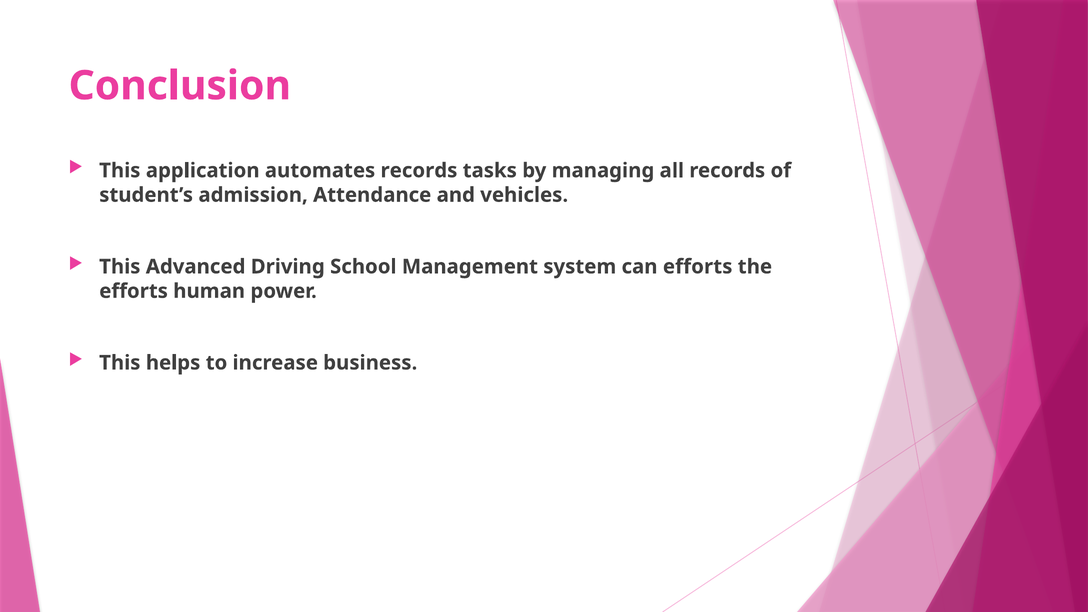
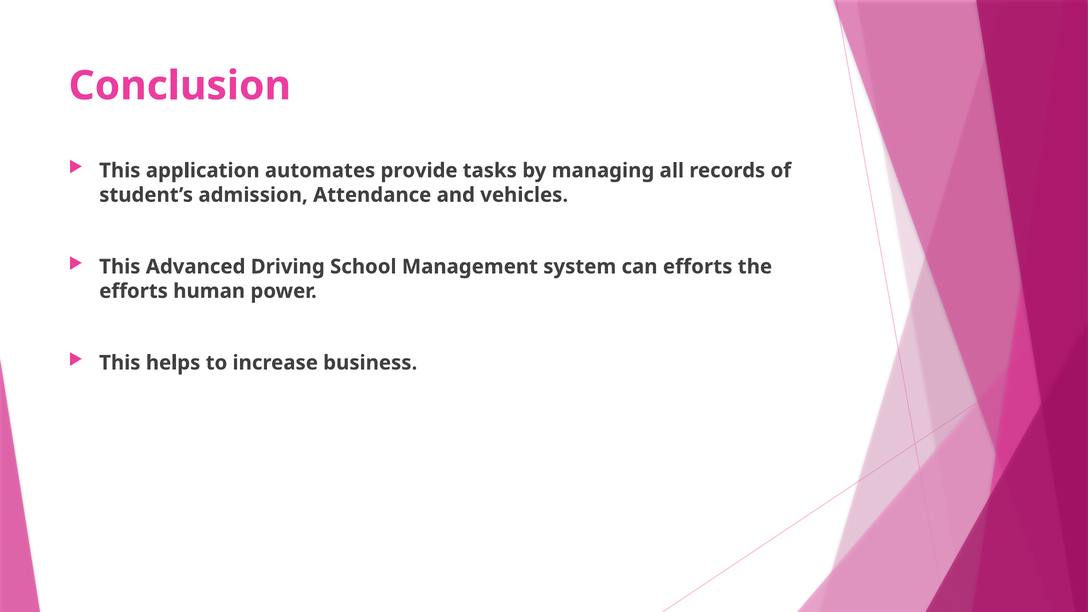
automates records: records -> provide (419, 171)
